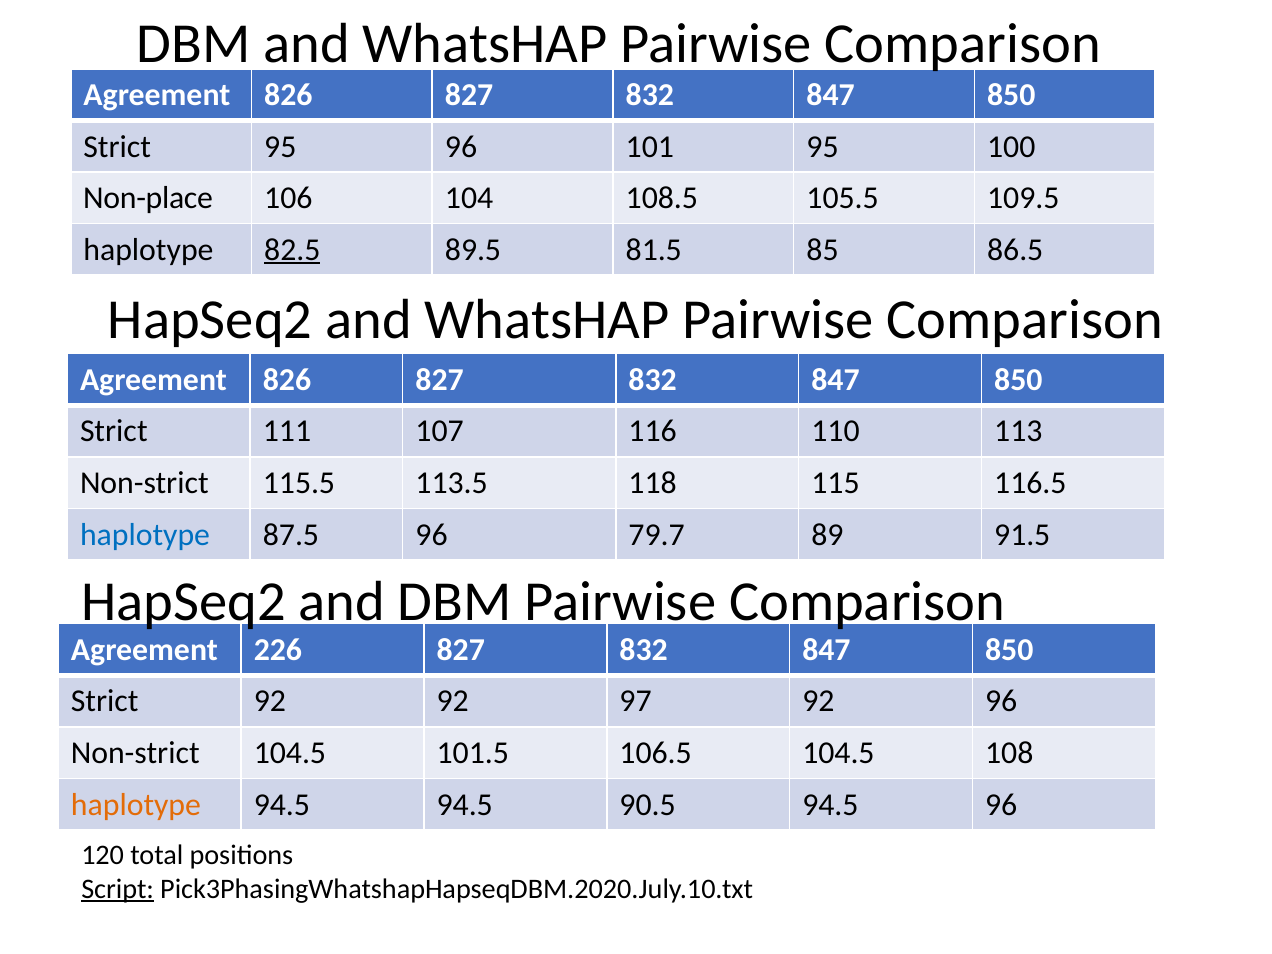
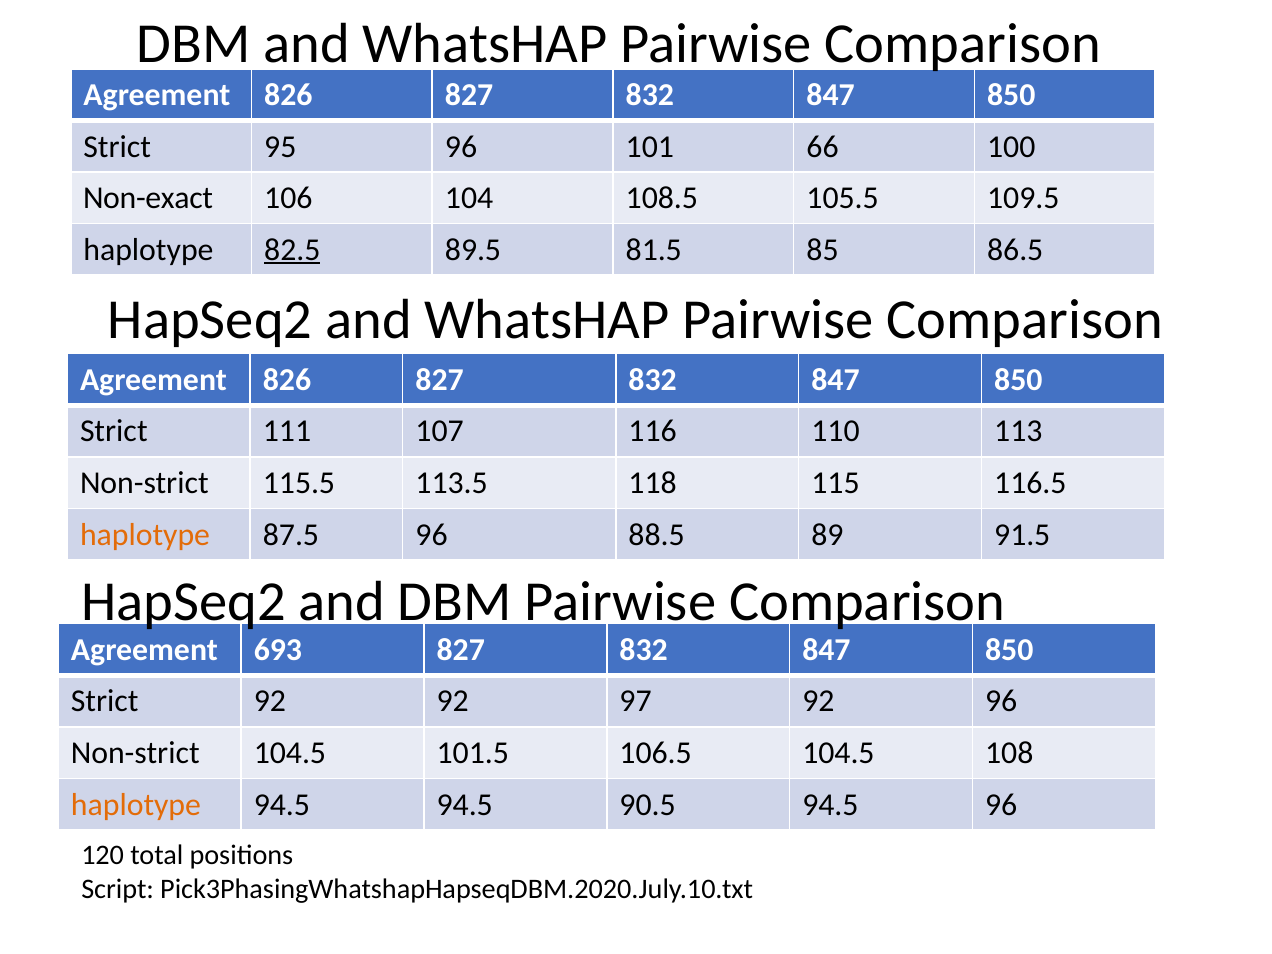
101 95: 95 -> 66 (823, 147)
Non-place: Non-place -> Non-exact (148, 198)
haplotype colour: blue -> orange (145, 535)
79.7: 79.7 -> 88.5 (657, 535)
226: 226 -> 693 (278, 650)
Script underline: present -> none (118, 889)
